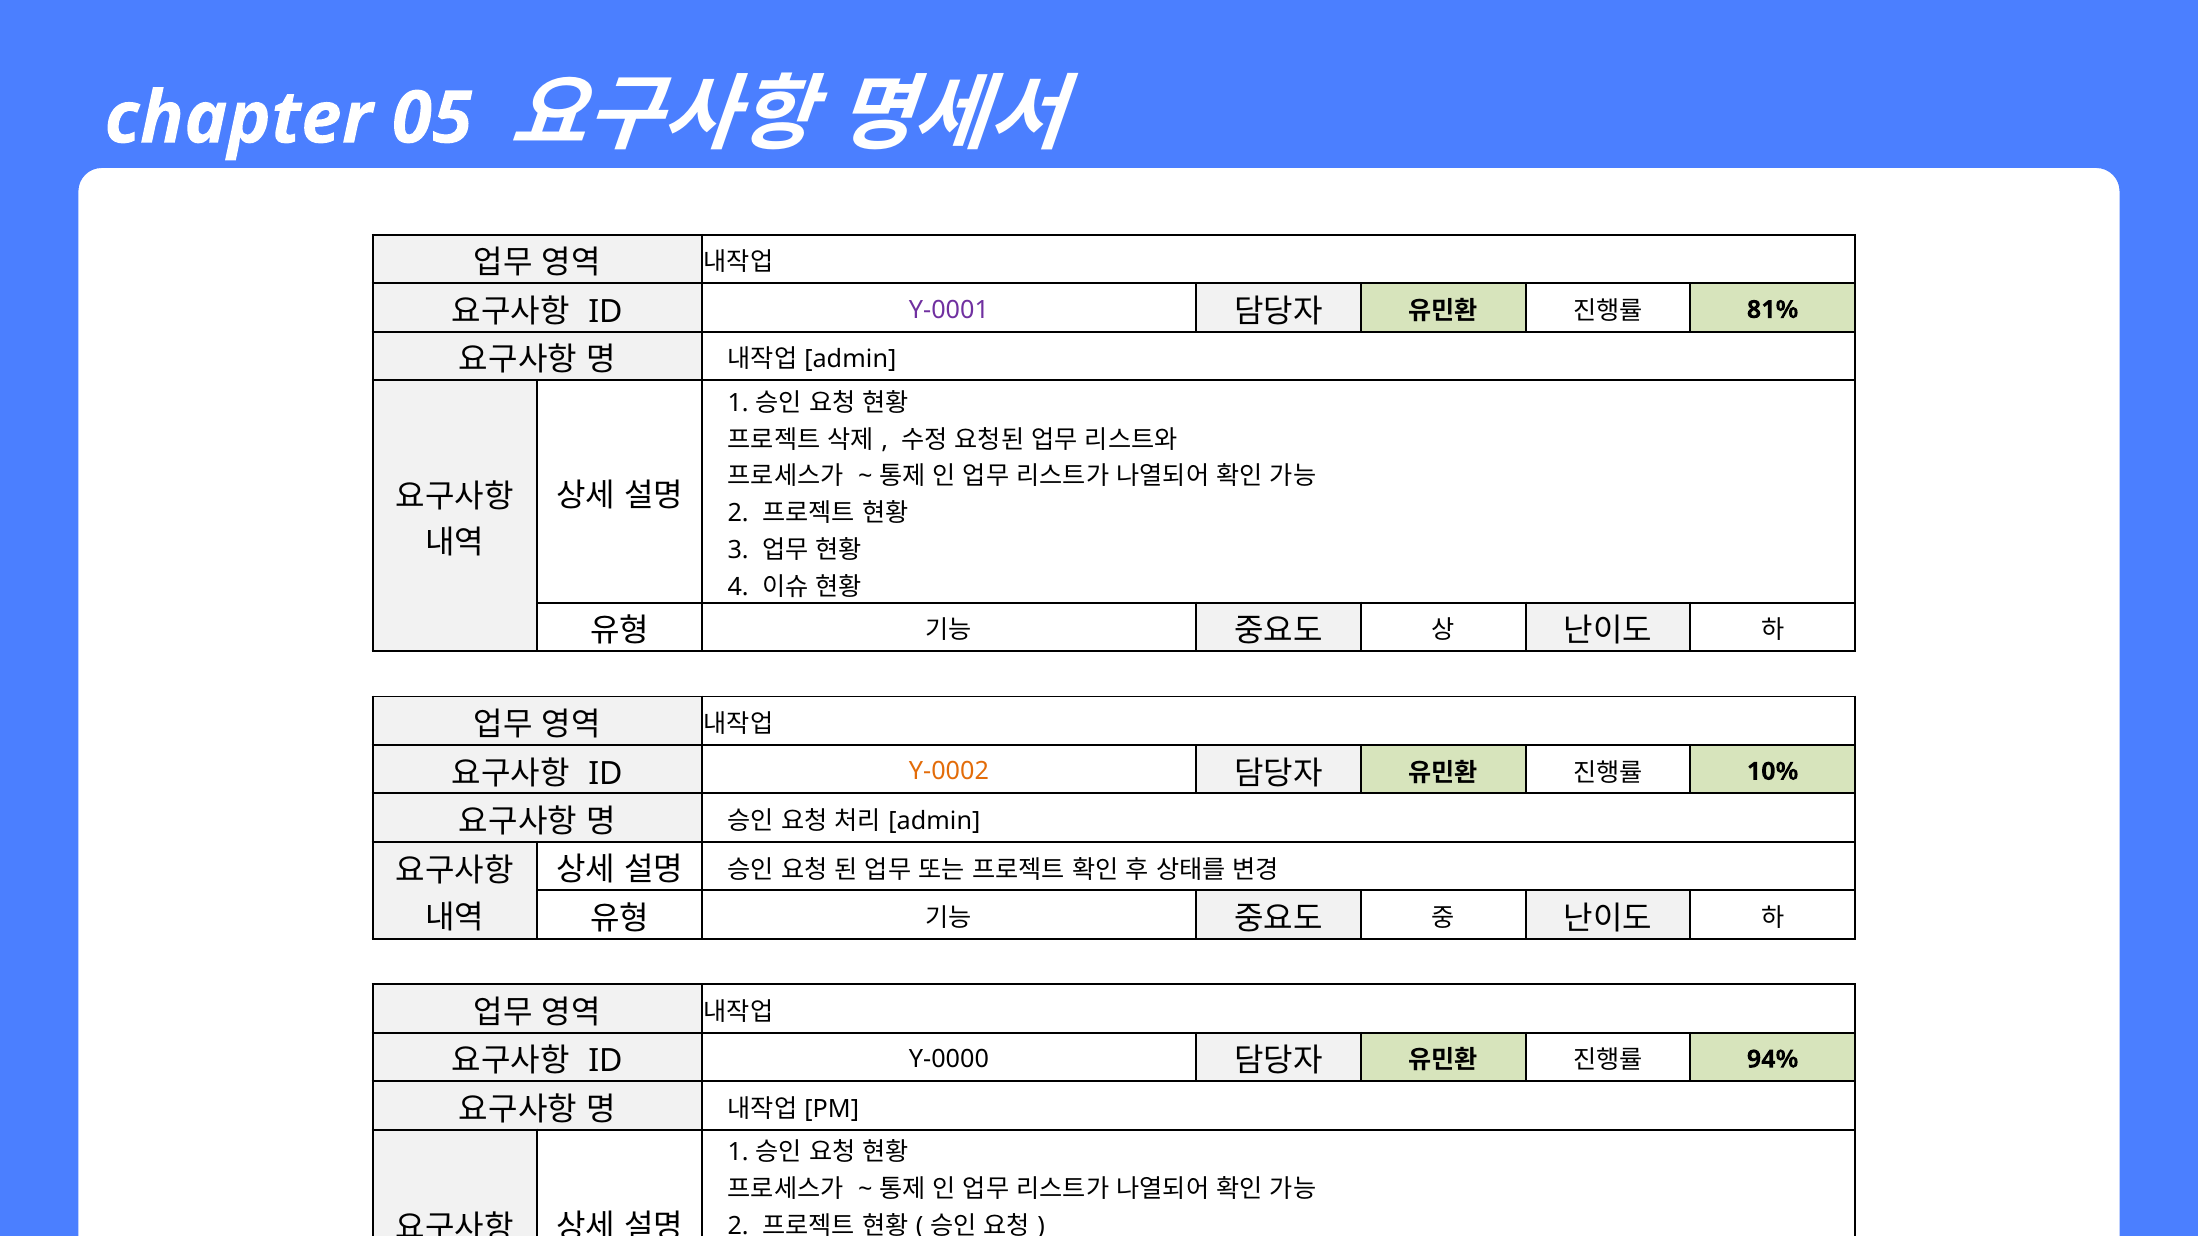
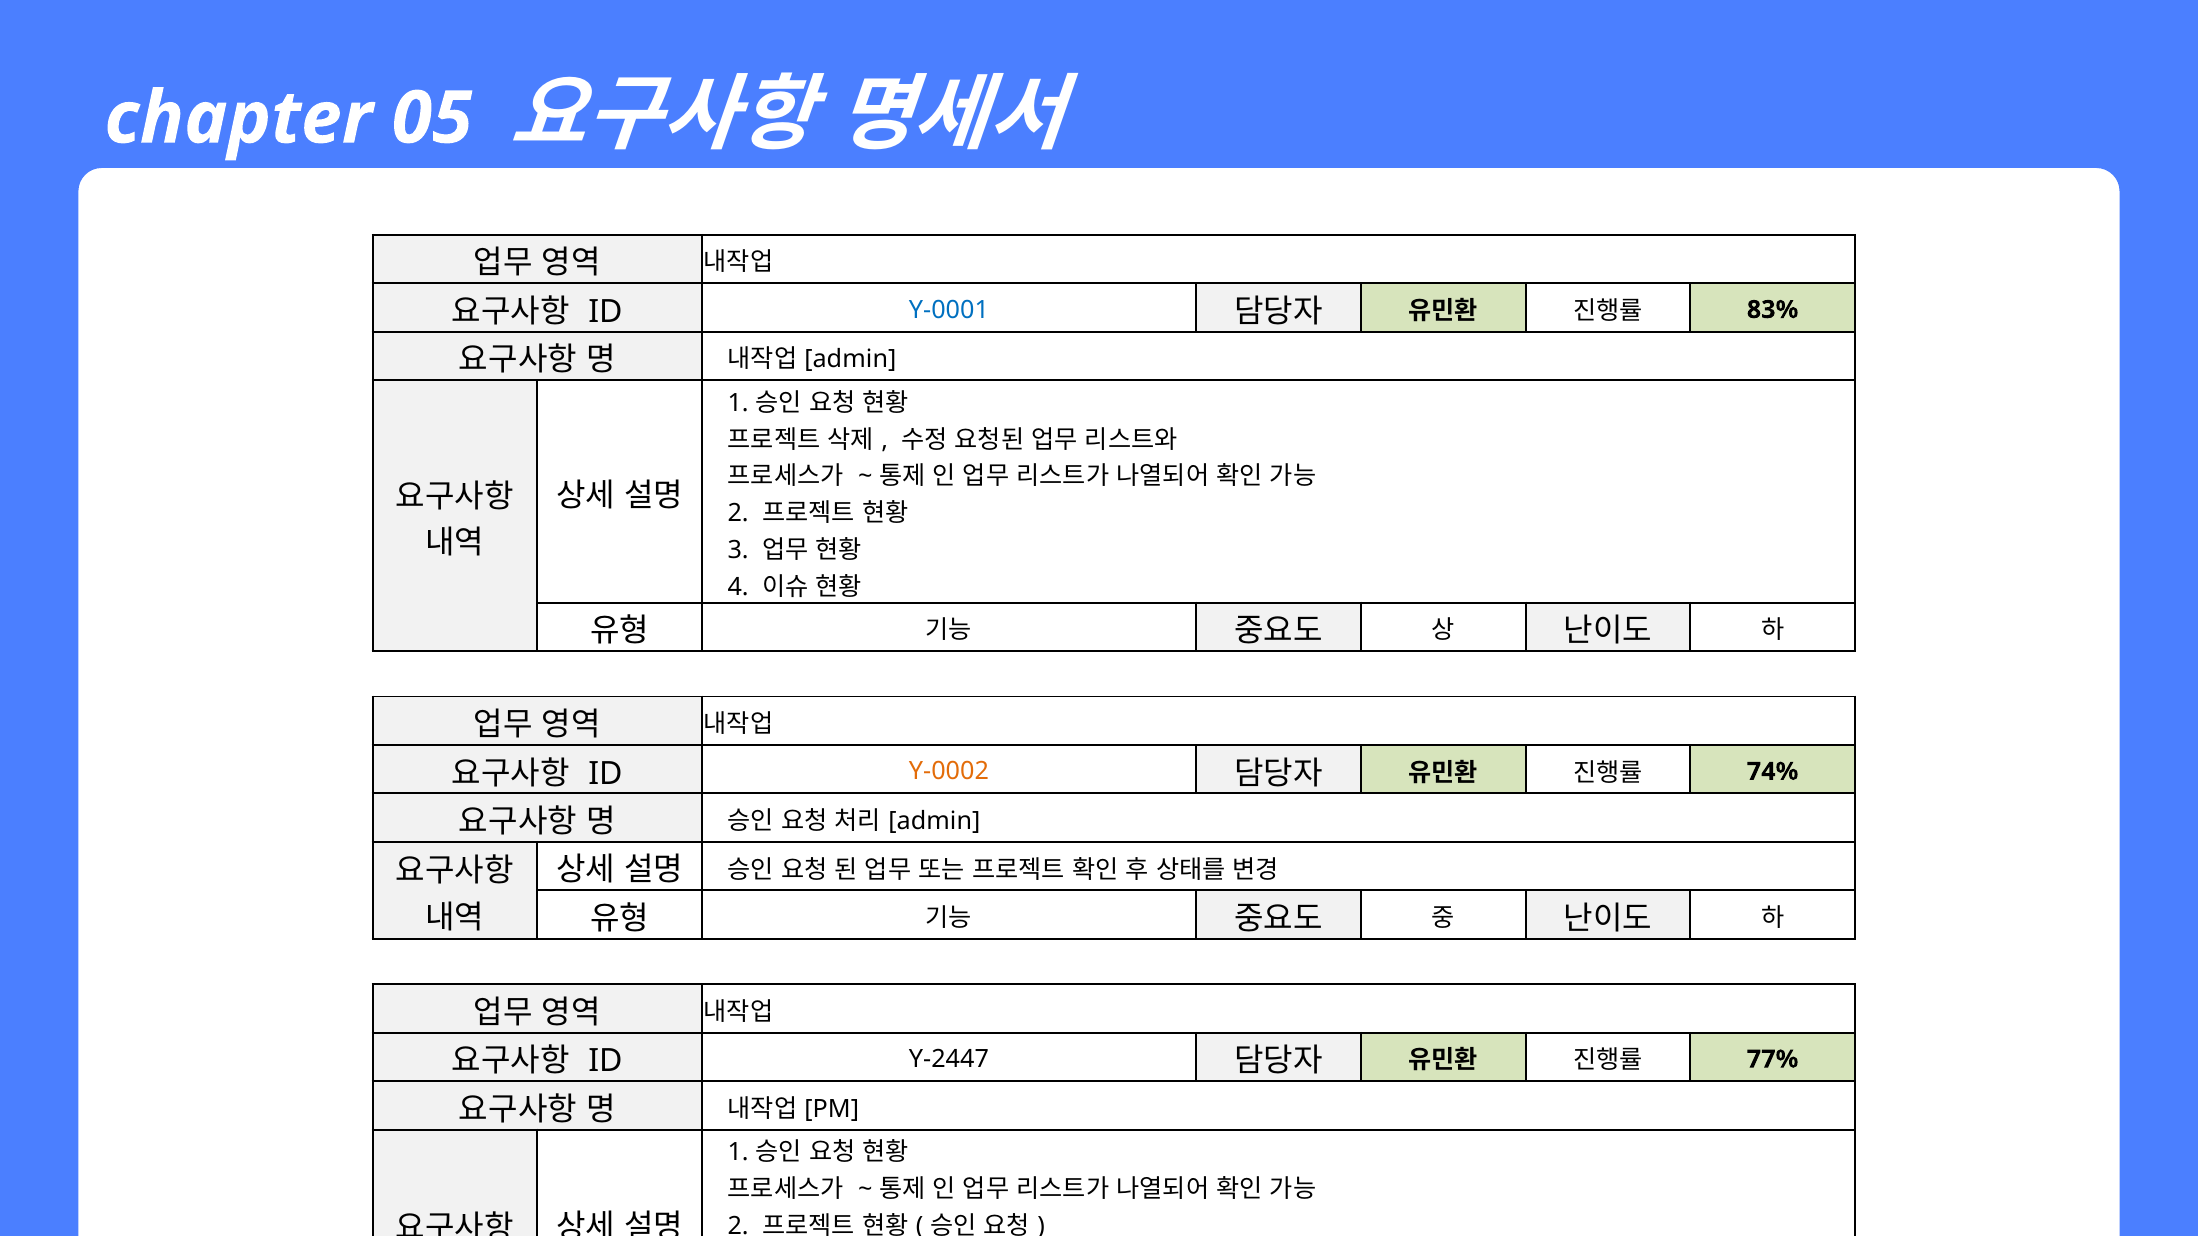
Y-0001 colour: purple -> blue (949, 310)
81%: 81% -> 83% (1773, 310)
10%: 10% -> 74% (1773, 772)
Y-0000: Y-0000 -> Y-2447 (949, 1060)
94%: 94% -> 77% (1773, 1060)
